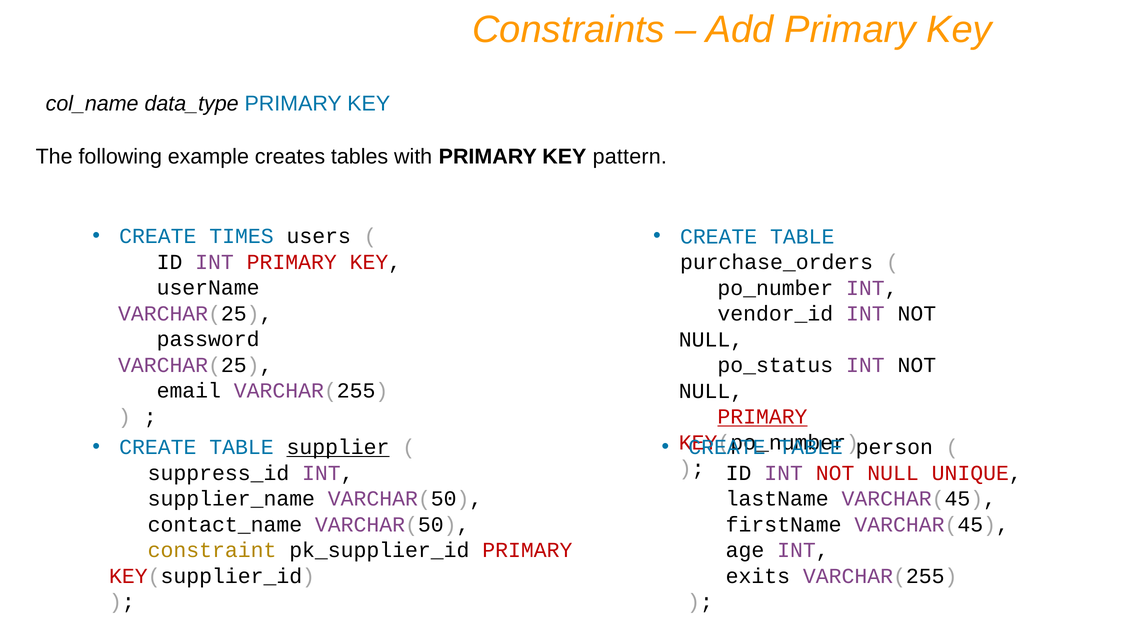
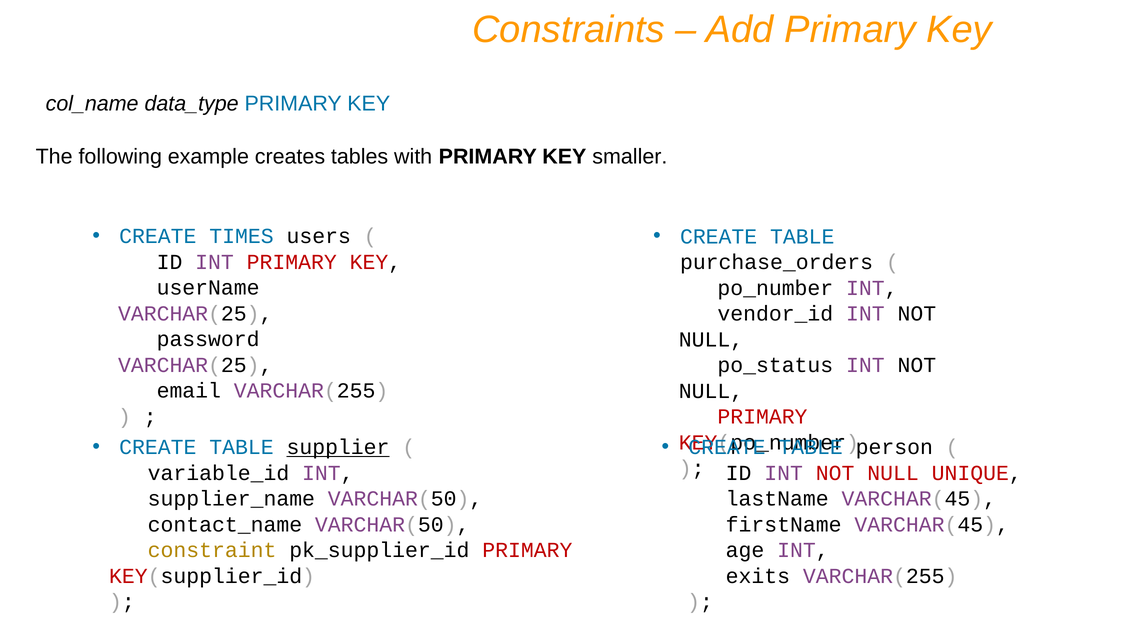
pattern: pattern -> smaller (630, 156)
PRIMARY underline: present -> none (762, 416)
suppress_id: suppress_id -> variable_id (218, 473)
